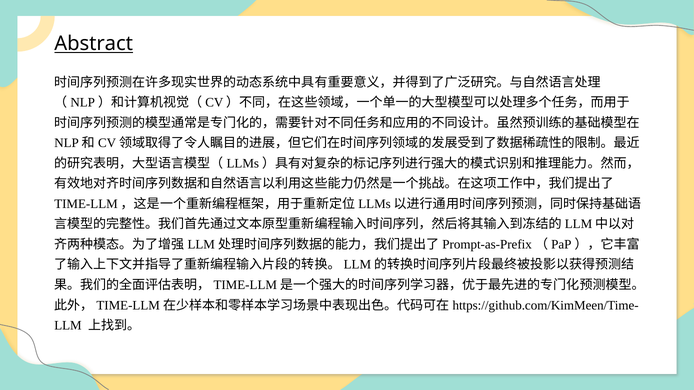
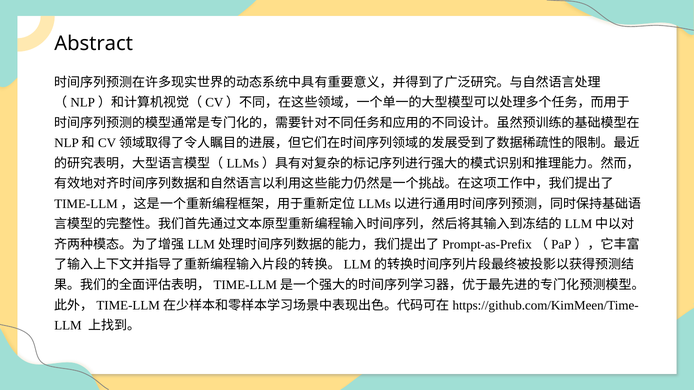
Abstract underline: present -> none (94, 44)
